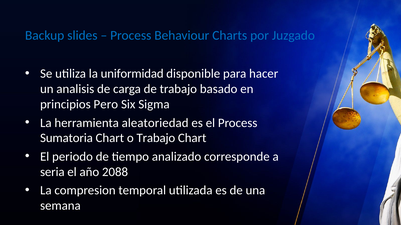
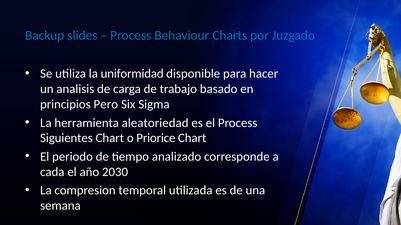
Sumatoria: Sumatoria -> Siguientes (66, 138)
o Trabajo: Trabajo -> Priorice (156, 138)
seria: seria -> cada (52, 172)
2088: 2088 -> 2030 (115, 172)
